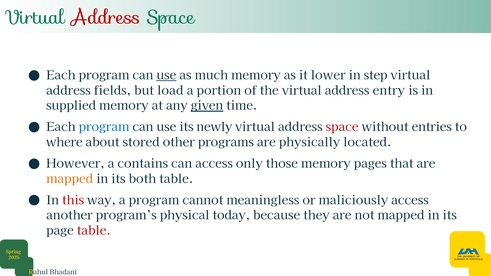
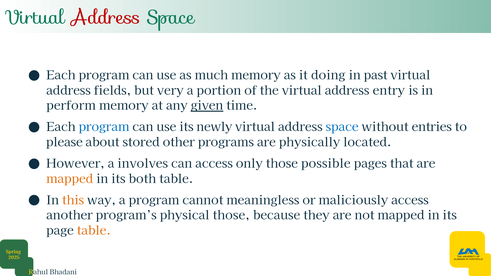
use underline: present -> none (166, 76)
lower: lower -> doing (328, 76)
step: step -> past (376, 76)
load: load -> very (170, 91)
supplied: supplied -> perform (71, 106)
space colour: red -> blue (342, 127)
where: where -> please (64, 143)
contains: contains -> involves (143, 164)
those memory: memory -> possible (326, 164)
this colour: red -> orange (73, 201)
physical today: today -> those (231, 216)
table colour: red -> orange (94, 231)
